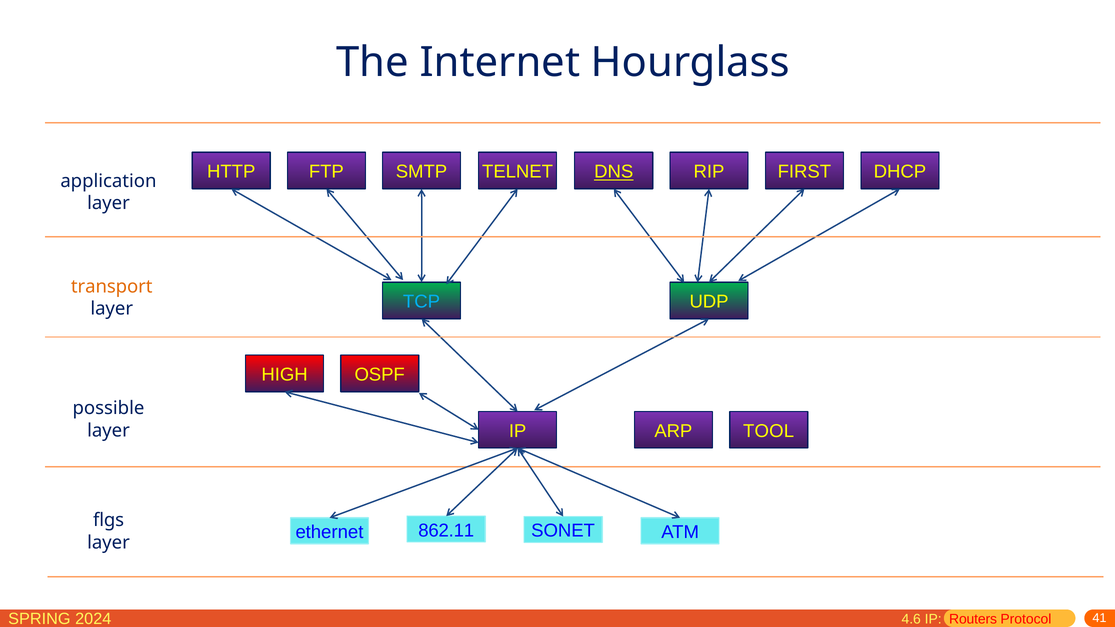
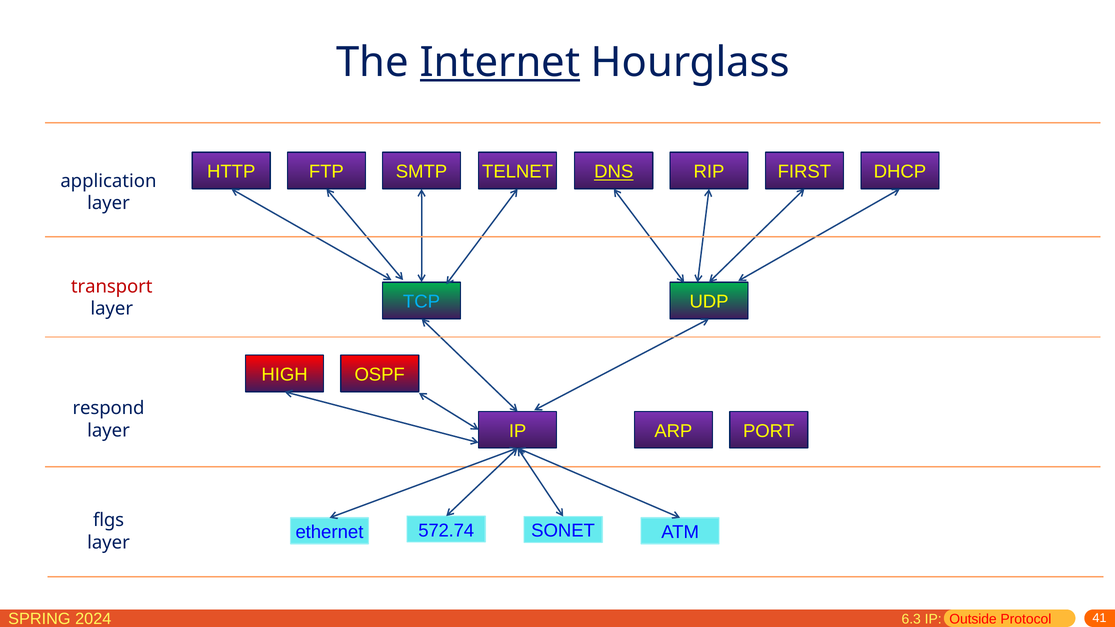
Internet underline: none -> present (500, 63)
transport colour: orange -> red (112, 287)
possible: possible -> respond (109, 408)
TOOL: TOOL -> PORT (769, 431)
862.11: 862.11 -> 572.74 (446, 531)
4.6: 4.6 -> 6.3 (911, 619)
Routers: Routers -> Outside (973, 619)
